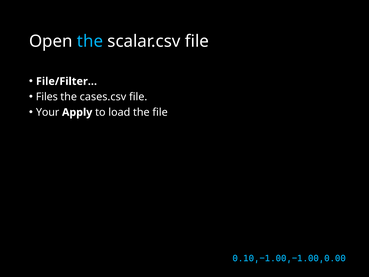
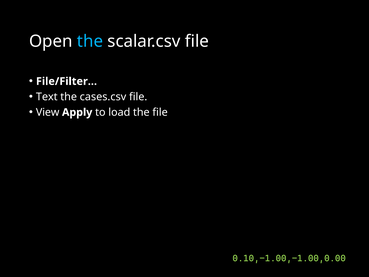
Files: Files -> Text (47, 97)
Your: Your -> View (48, 112)
0.10,-1.00,-1.00,0.00 colour: light blue -> light green (289, 258)
